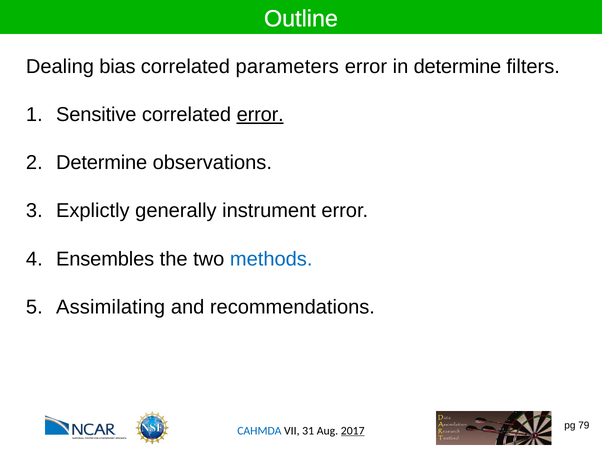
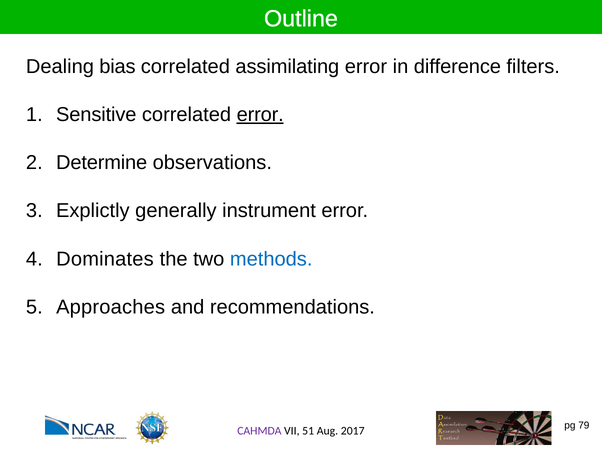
parameters: parameters -> assimilating (287, 67)
in determine: determine -> difference (457, 67)
Ensembles: Ensembles -> Dominates (105, 259)
Assimilating: Assimilating -> Approaches (111, 307)
CAHMDA colour: blue -> purple (259, 431)
31: 31 -> 51 (308, 431)
2017 underline: present -> none (353, 431)
